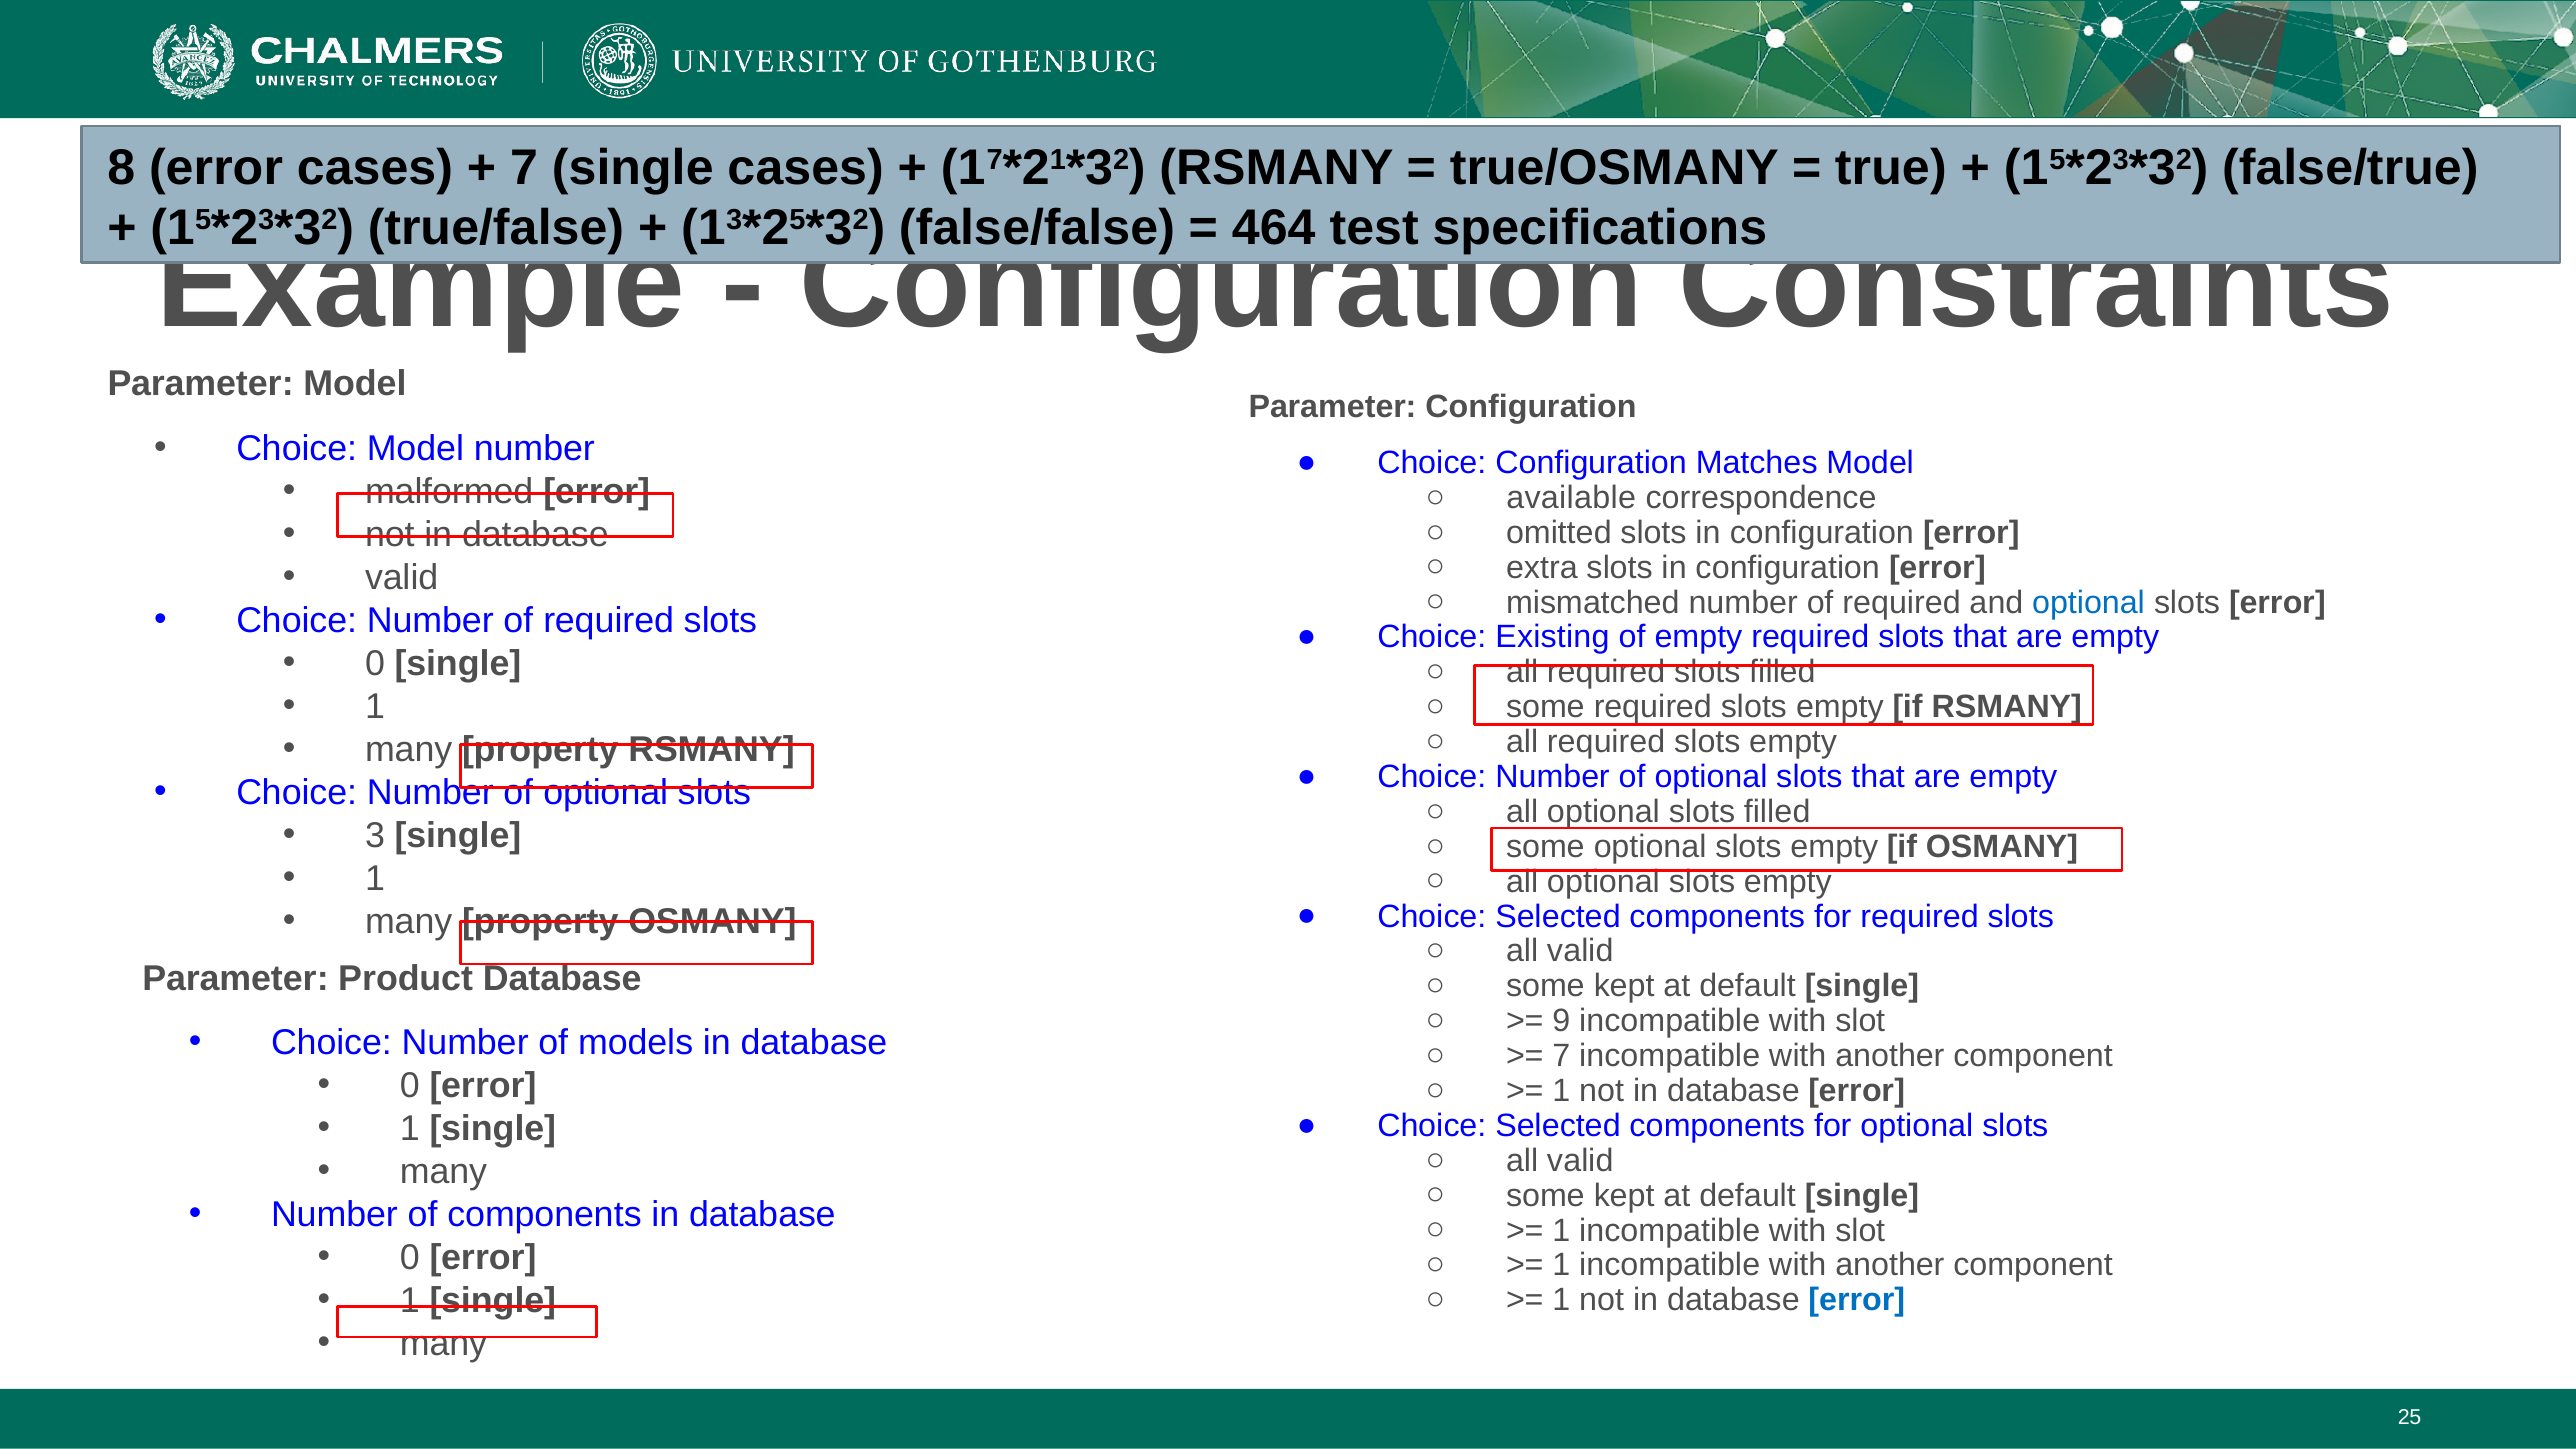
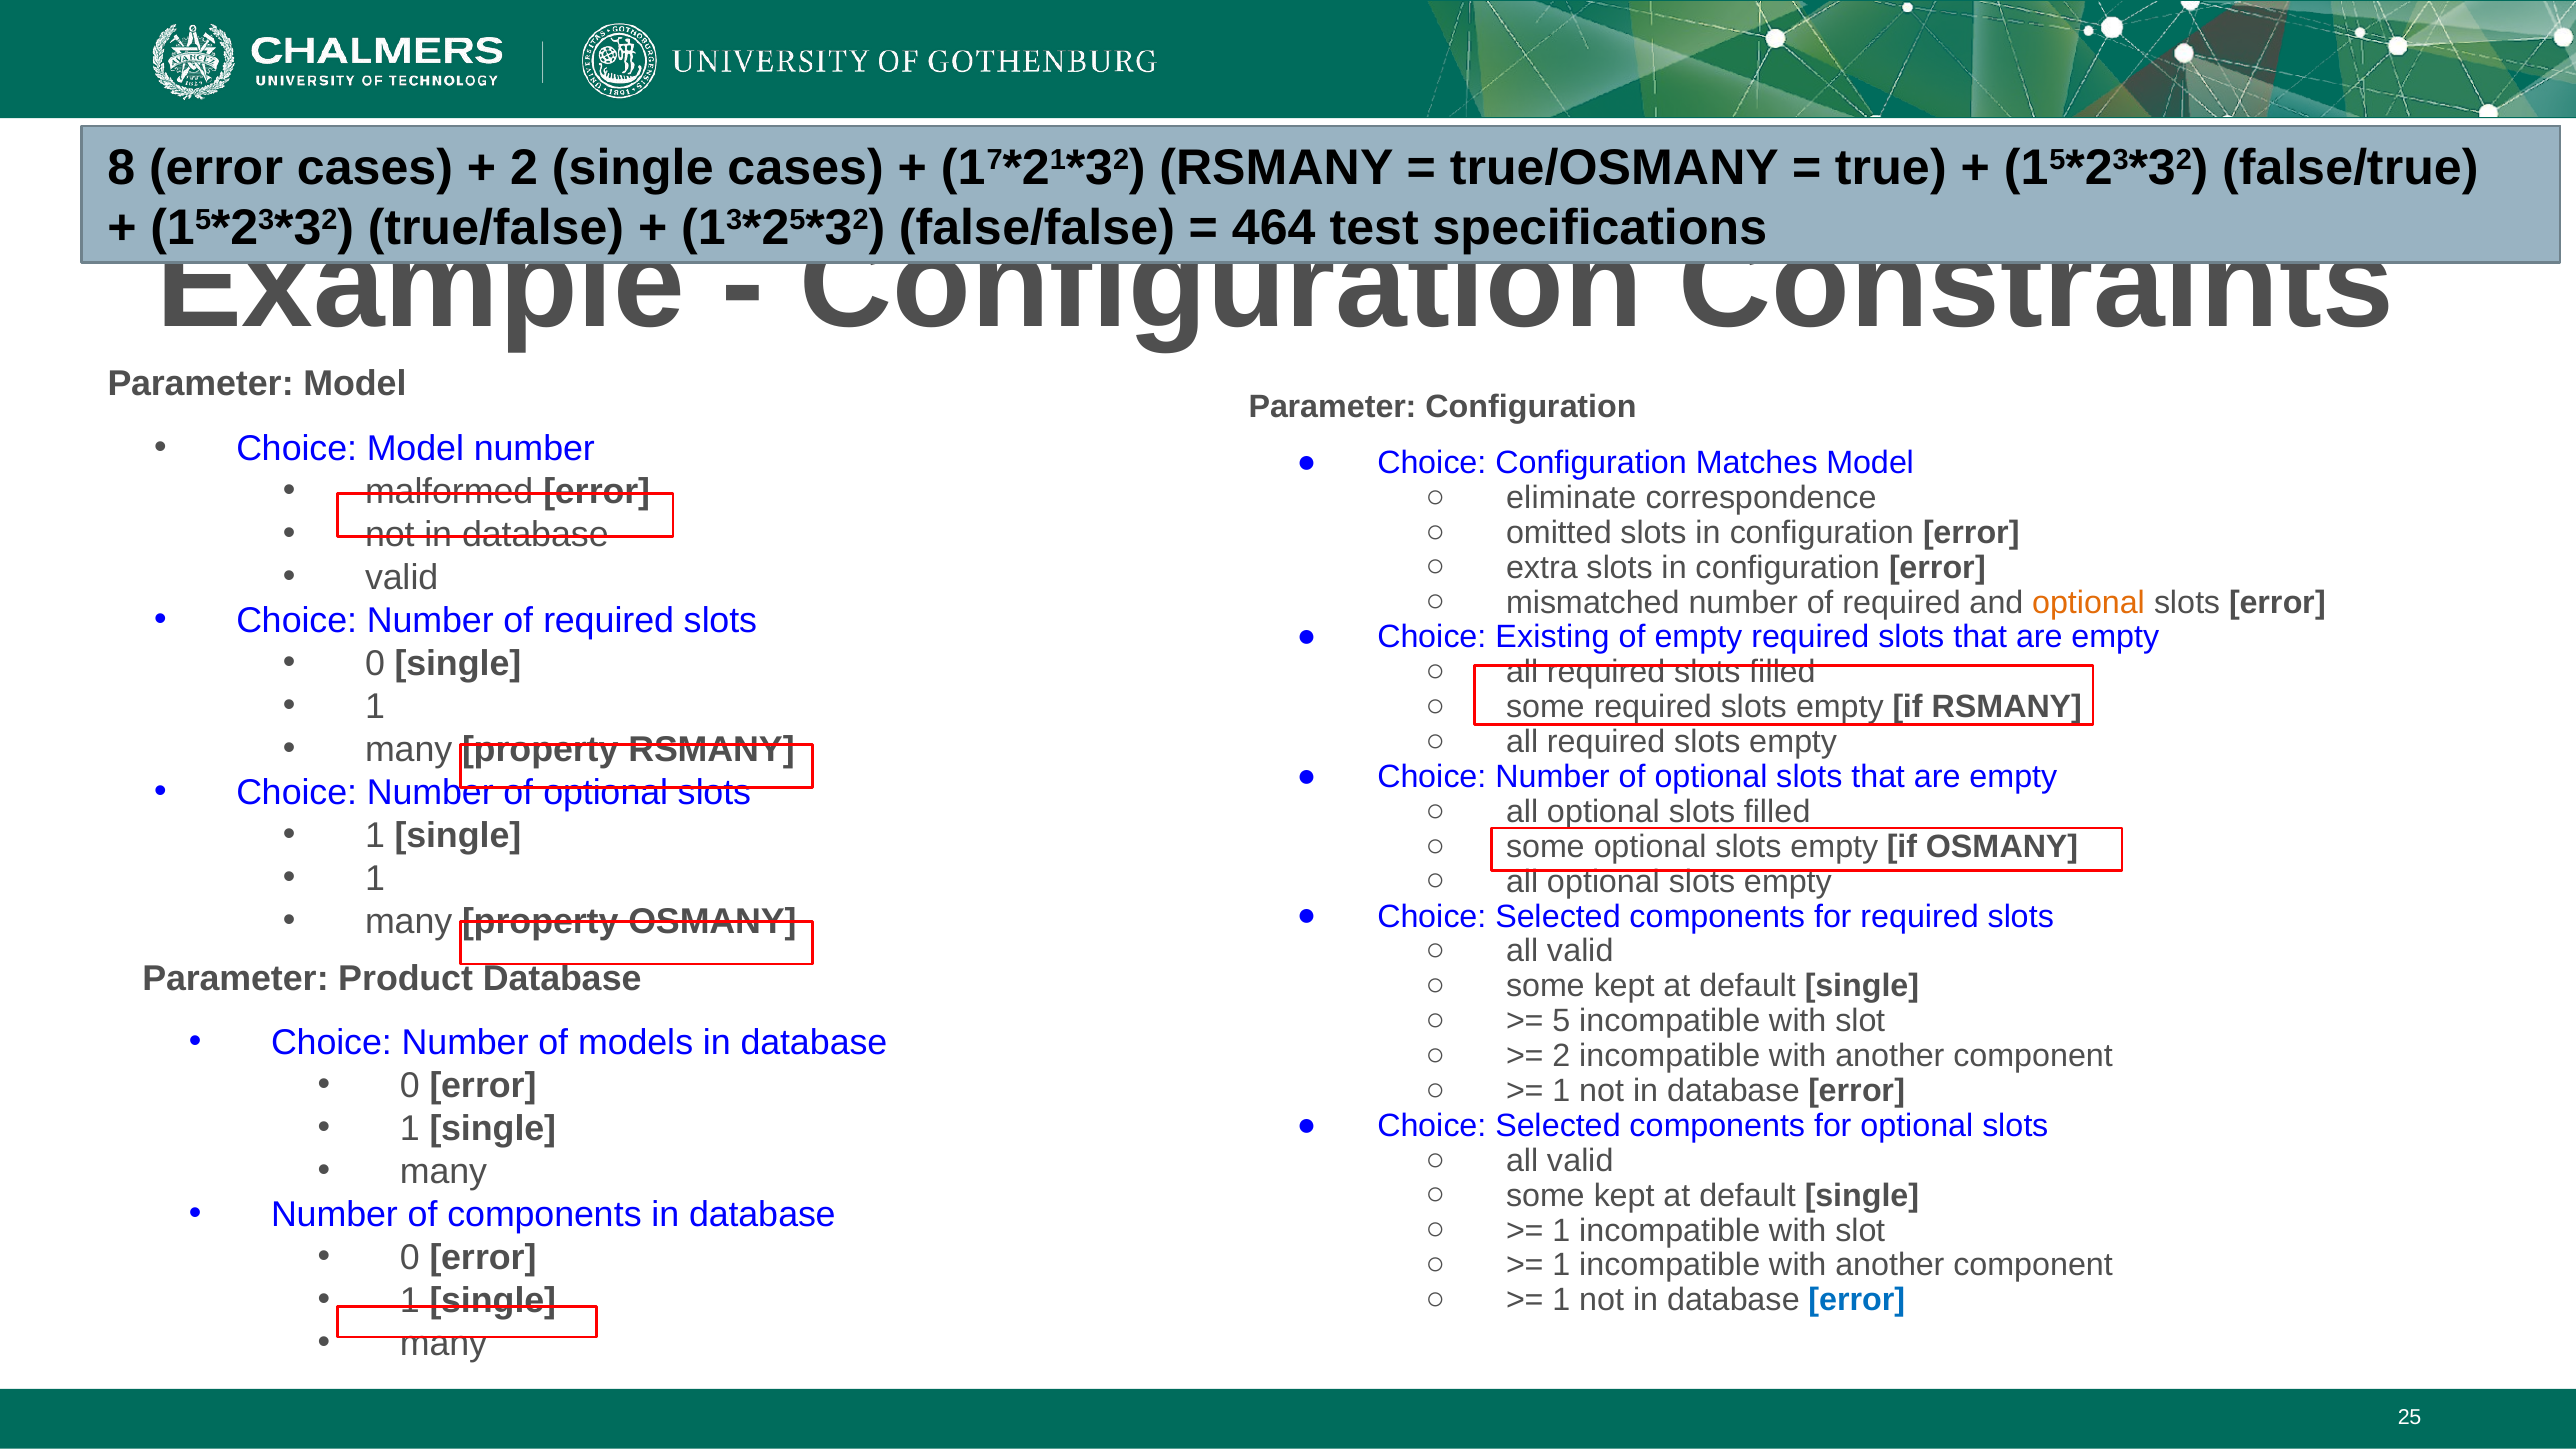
7: 7 -> 2 (524, 168)
available: available -> eliminate (1571, 498)
optional colour: blue -> orange (2089, 602)
3: 3 -> 1 (375, 836)
9: 9 -> 5 (1561, 1021)
7: 7 -> 2 (1561, 1056)
